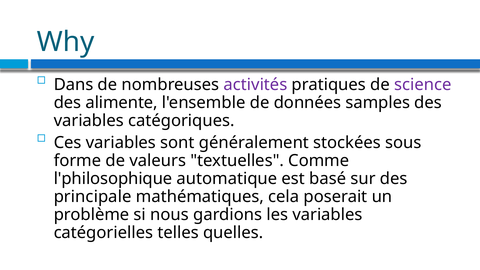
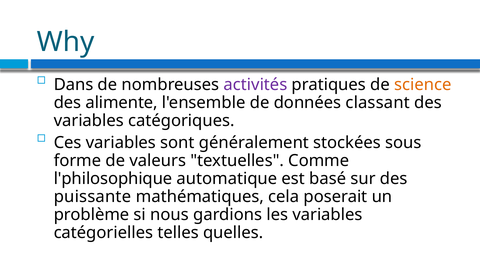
science colour: purple -> orange (423, 85)
samples: samples -> classant (378, 103)
principale: principale -> puissante (93, 197)
